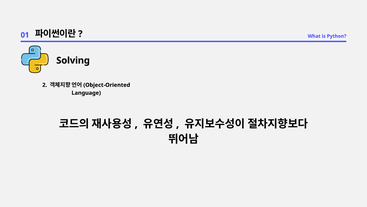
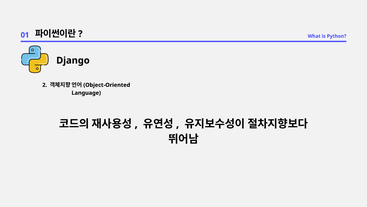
Solving: Solving -> Django (73, 60)
